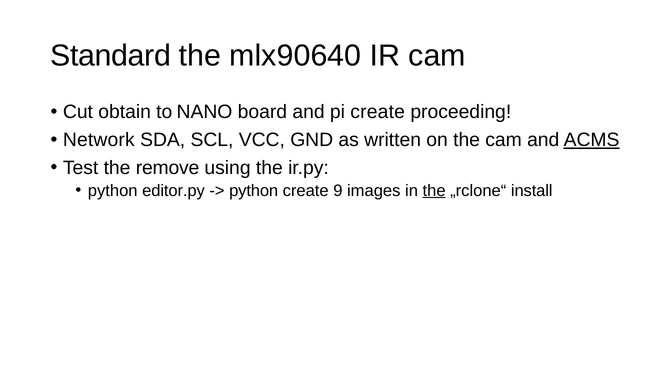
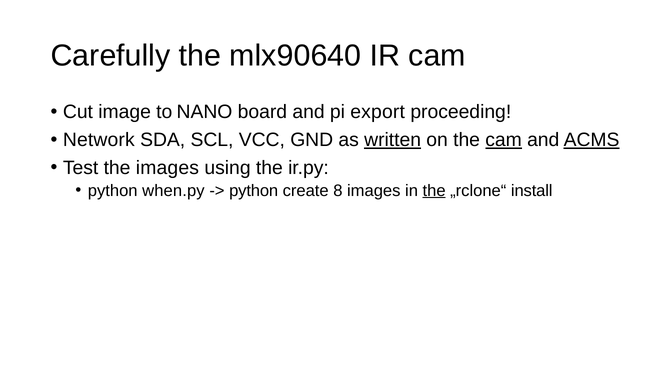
Standard: Standard -> Carefully (110, 56)
obtain: obtain -> image (125, 112)
pi create: create -> export (378, 112)
written underline: none -> present (393, 140)
cam underline: none -> present (504, 140)
the remove: remove -> images (167, 168)
editor.py: editor.py -> when.py (173, 191)
9: 9 -> 8 (338, 191)
